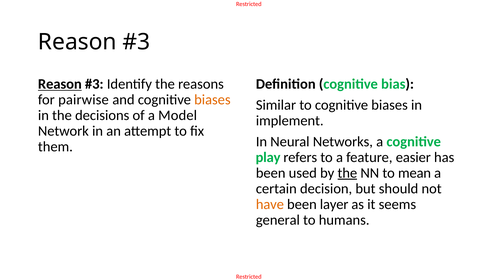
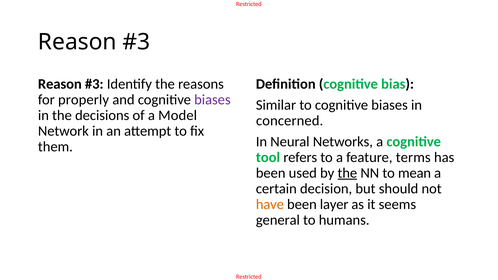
Reason underline: present -> none (60, 84)
pairwise: pairwise -> properly (84, 100)
biases colour: orange -> purple (212, 100)
implement: implement -> concerned (290, 121)
play: play -> tool (268, 157)
easier: easier -> terms (413, 157)
